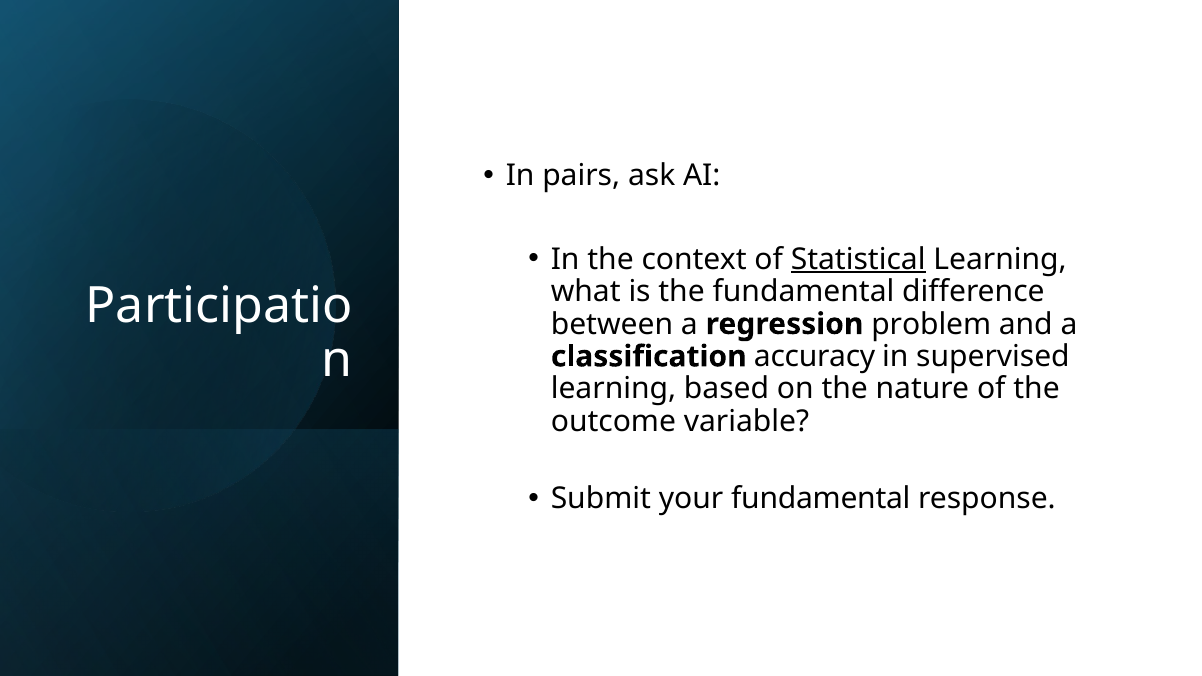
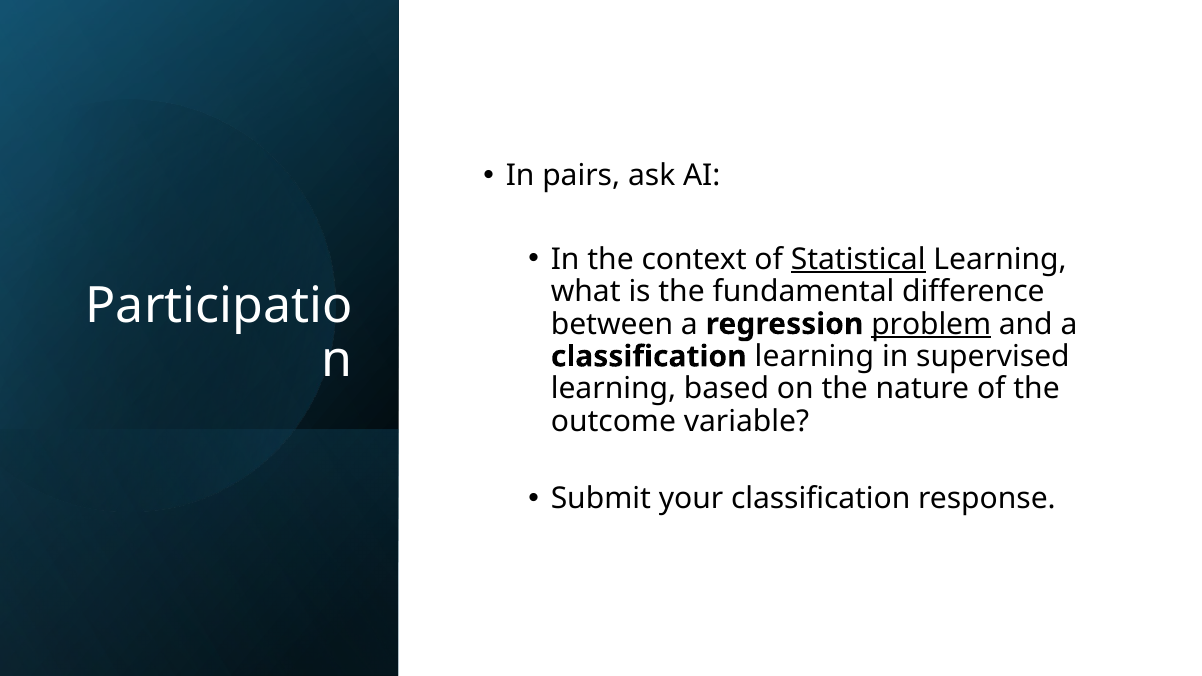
problem underline: none -> present (931, 324)
classification accuracy: accuracy -> learning (814, 357)
your fundamental: fundamental -> classification (821, 499)
